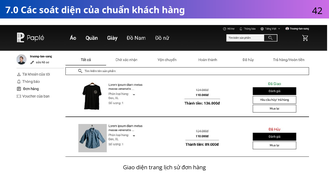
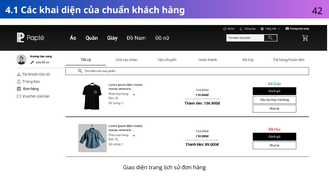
7.0: 7.0 -> 4.1 (12, 10)
soát: soát -> khai (49, 10)
